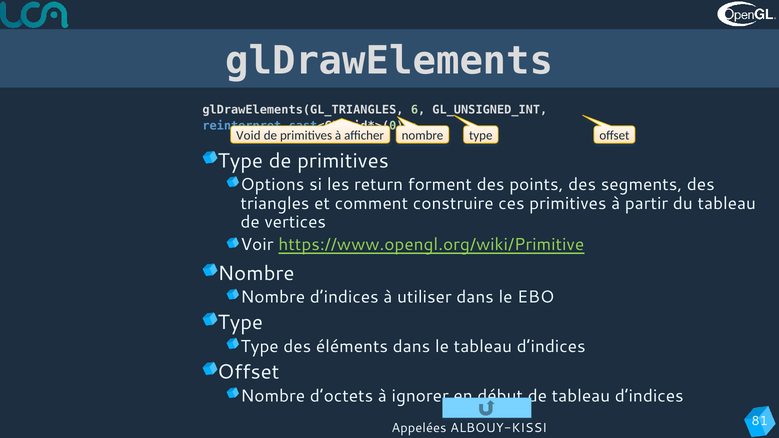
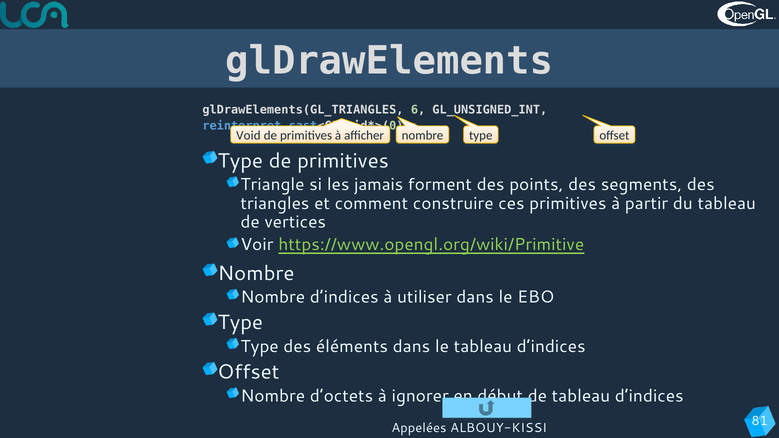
Options: Options -> Triangle (272, 185)
return: return -> jamais (379, 185)
